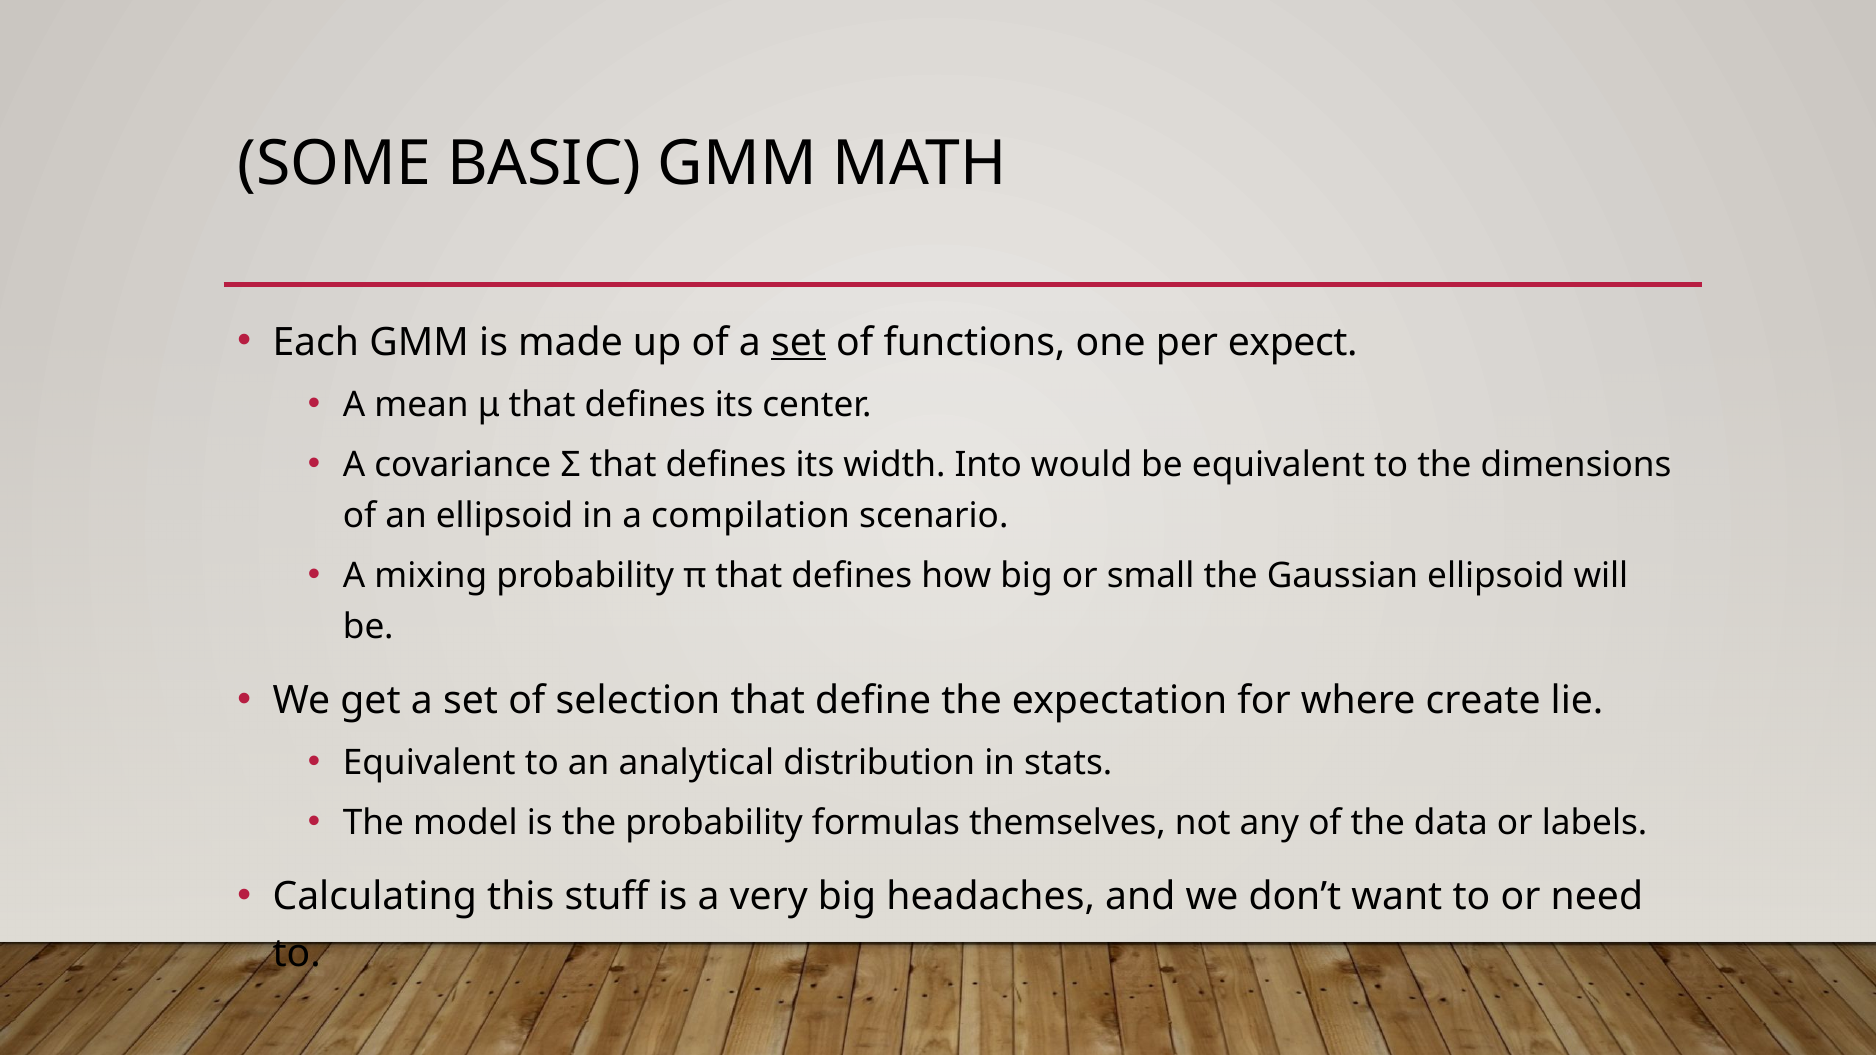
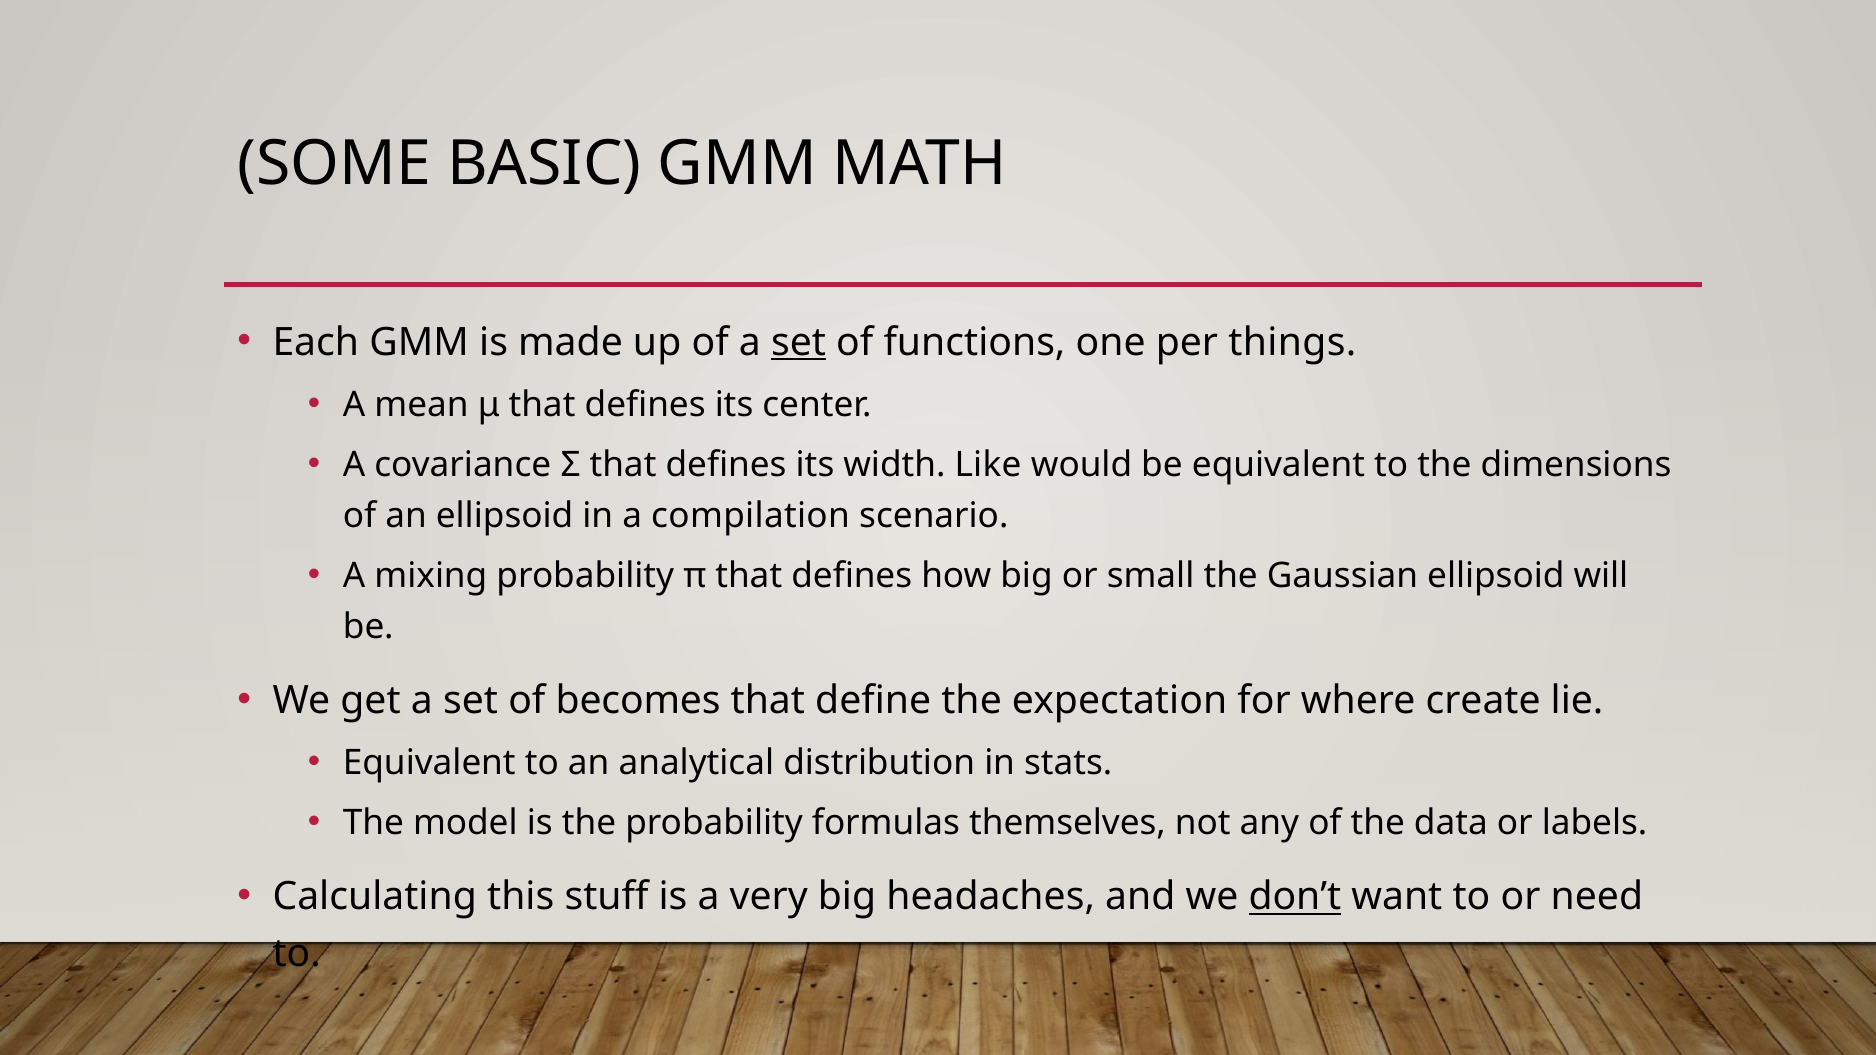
expect: expect -> things (1292, 342)
Into: Into -> Like (988, 465)
selection: selection -> becomes (638, 701)
don’t underline: none -> present (1295, 897)
